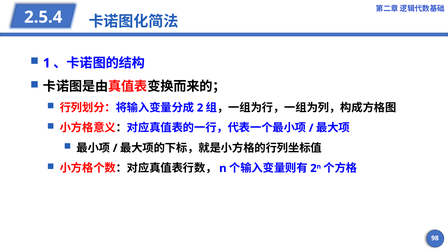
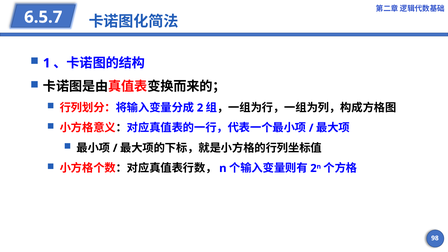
2.5.4: 2.5.4 -> 6.5.7 (43, 17)
